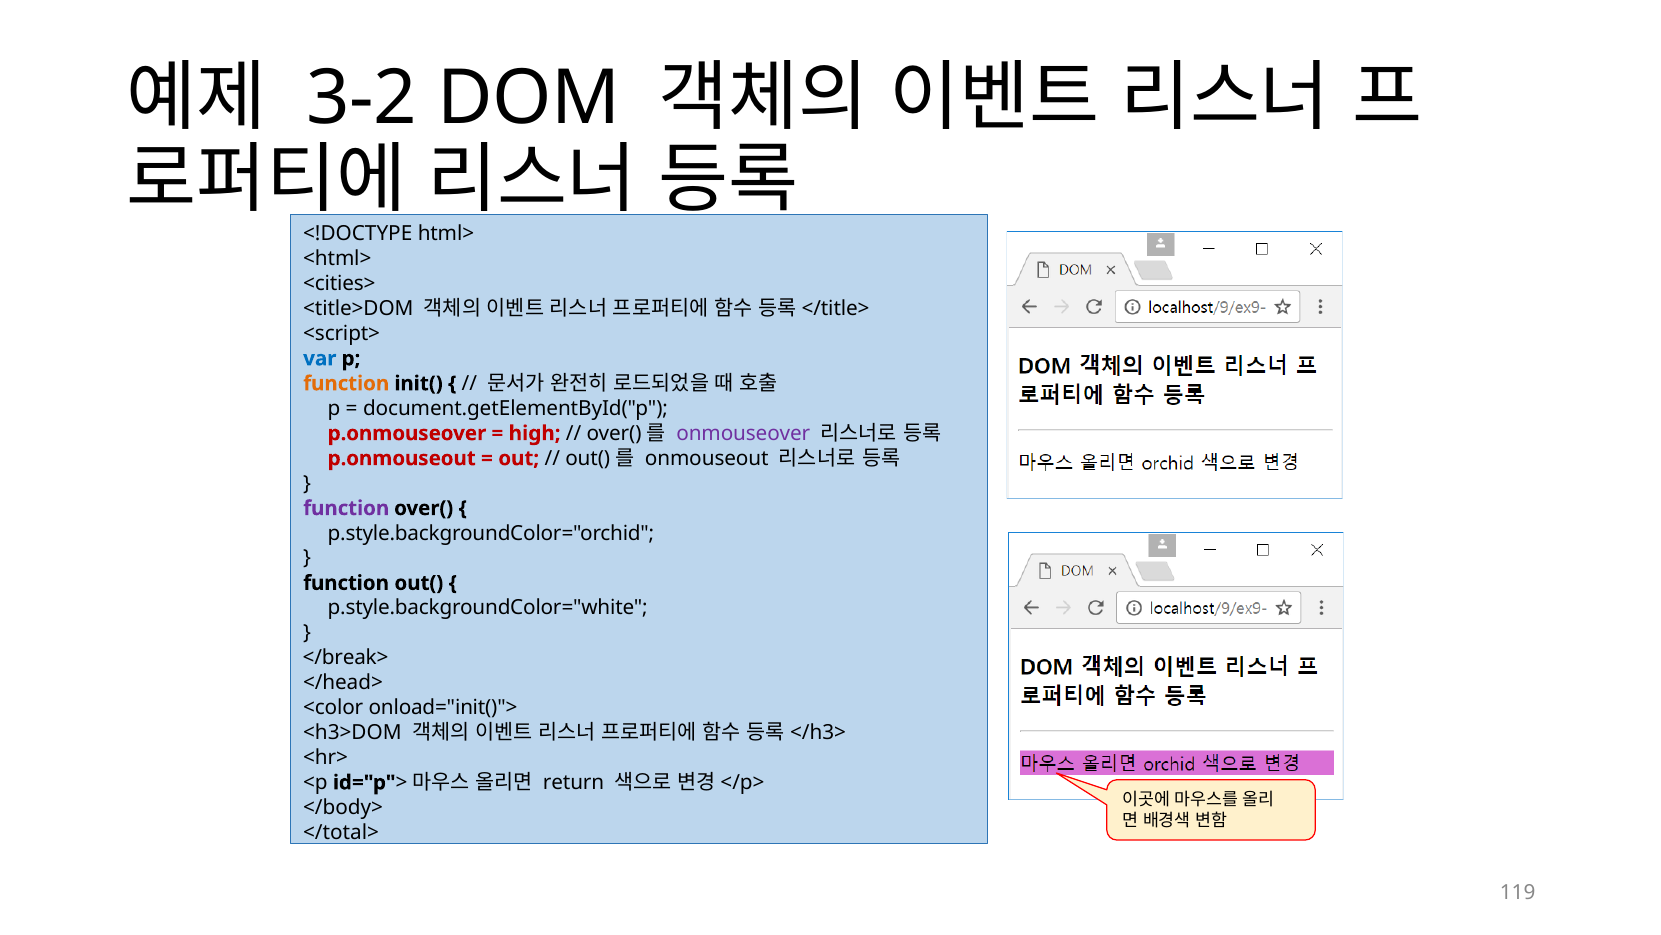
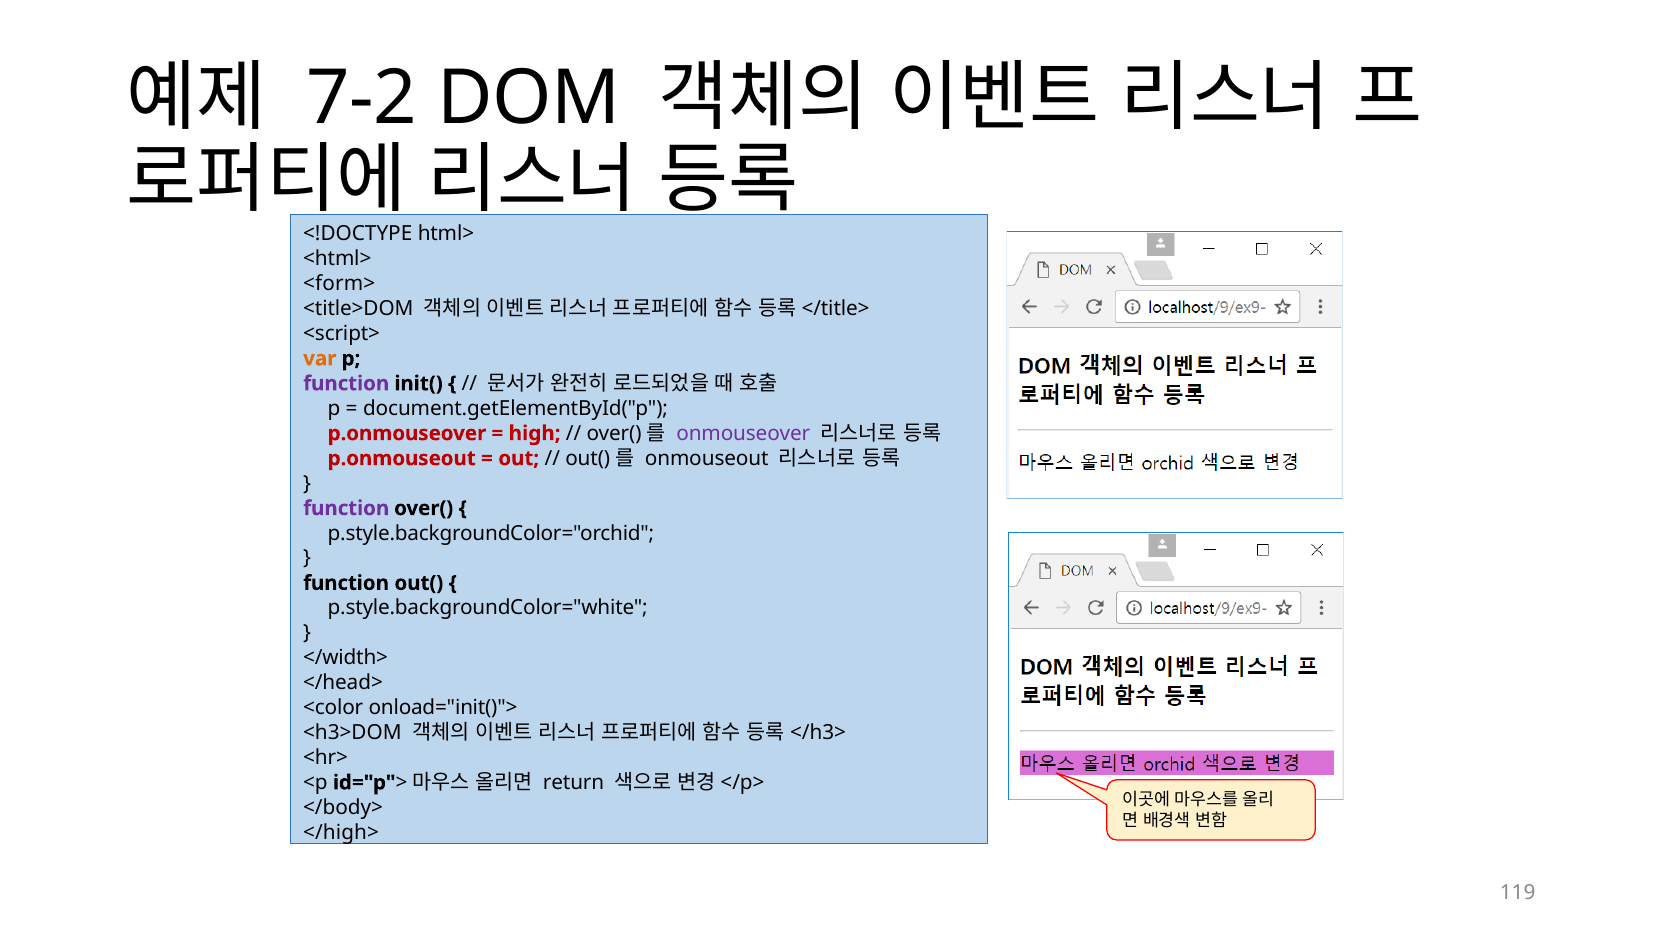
3-2: 3-2 -> 7-2 (362, 98)
<cities>: <cities> -> <form> (339, 284)
var colour: blue -> orange (320, 358)
function colour: orange -> purple (346, 383)
</break>: </break> -> </width> (346, 657)
</total>: </total> -> </high> (341, 832)
